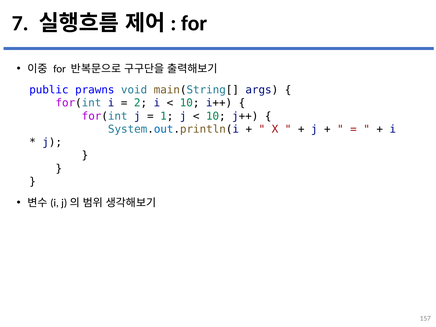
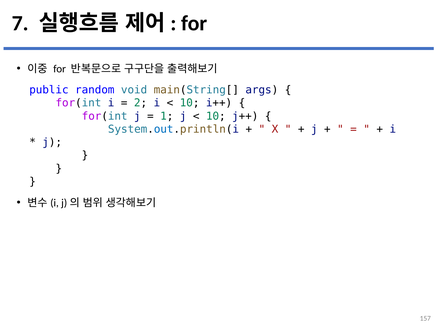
prawns: prawns -> random (95, 90)
